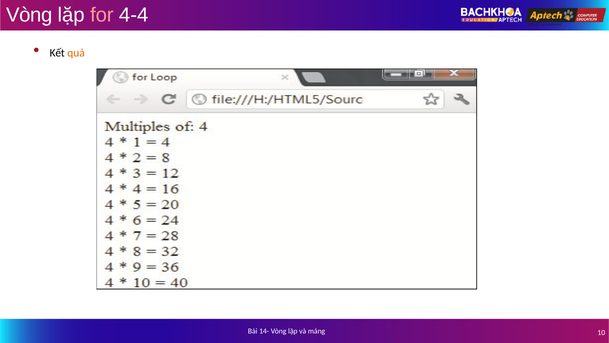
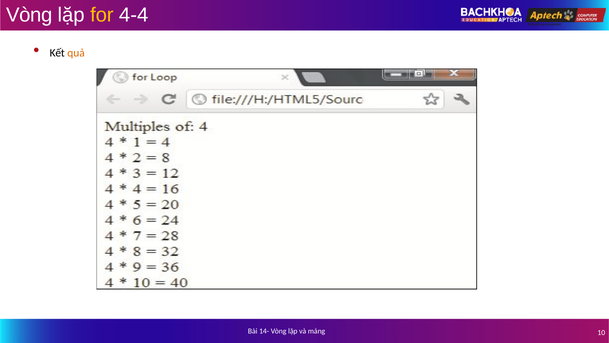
for colour: pink -> yellow (102, 15)
